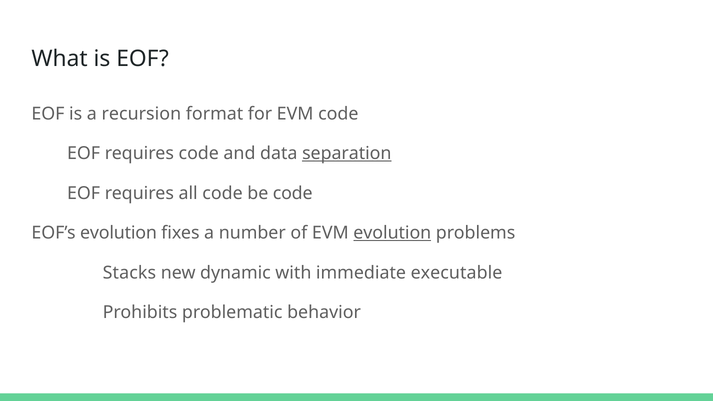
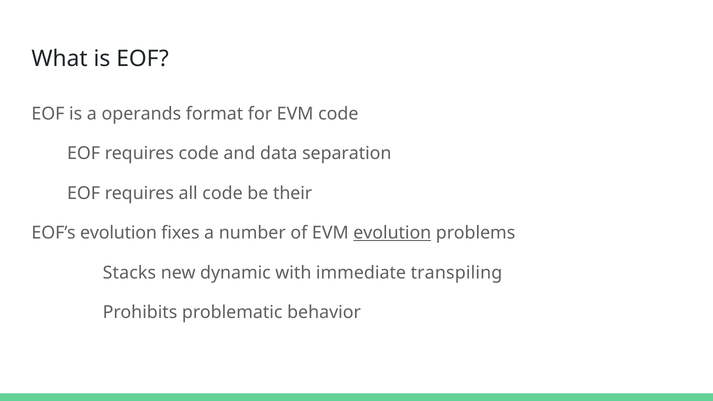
recursion: recursion -> operands (141, 114)
separation underline: present -> none (347, 153)
be code: code -> their (293, 193)
executable: executable -> transpiling (456, 273)
